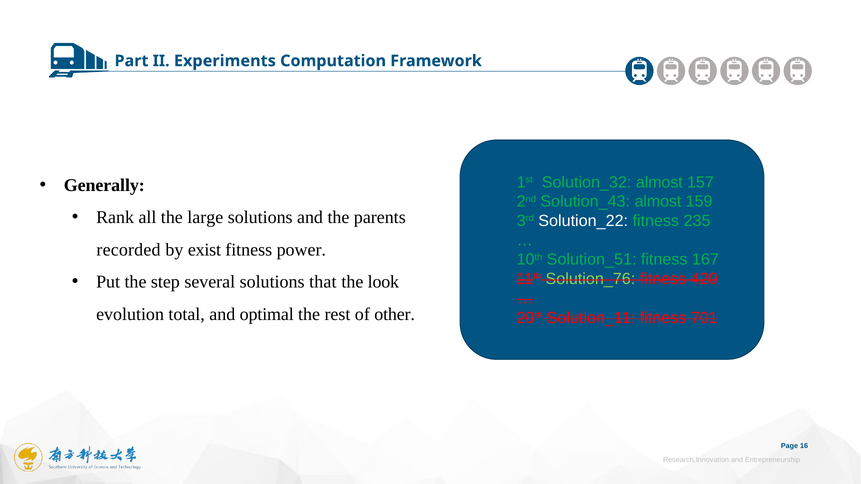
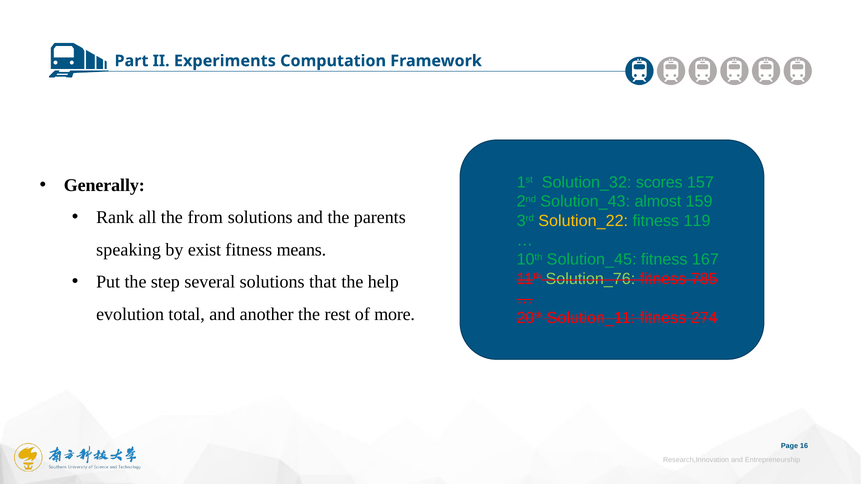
Solution_32 almost: almost -> scores (659, 182)
large: large -> from (205, 218)
Solution_22 colour: white -> yellow (583, 221)
235: 235 -> 119 (697, 221)
recorded: recorded -> speaking (129, 250)
power: power -> means (301, 250)
Solution_51: Solution_51 -> Solution_45 (592, 260)
420: 420 -> 785 (704, 279)
look: look -> help (383, 282)
optimal: optimal -> another (267, 314)
other: other -> more (395, 314)
701: 701 -> 274 (704, 318)
